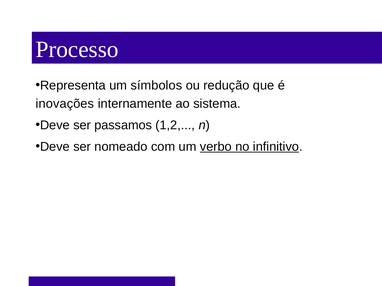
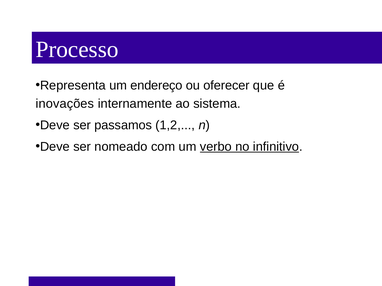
símbolos: símbolos -> endereço (156, 86)
redução: redução -> oferecer (227, 86)
